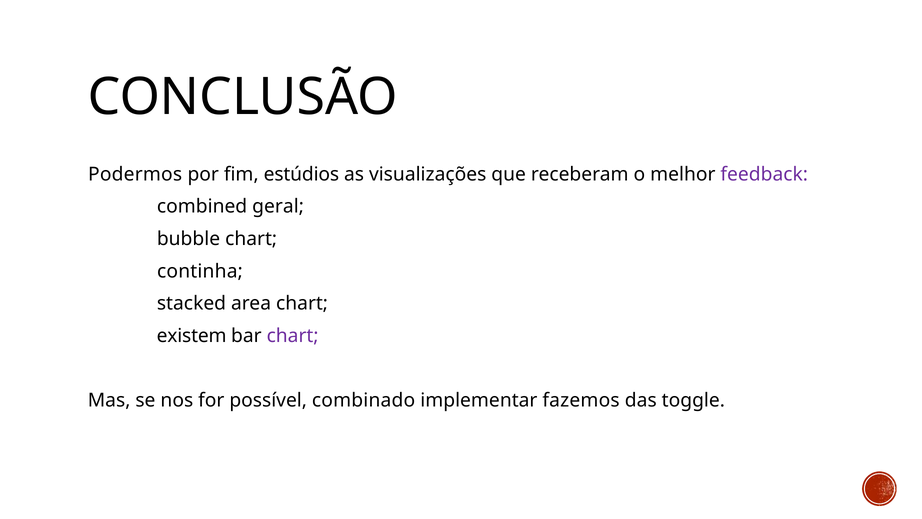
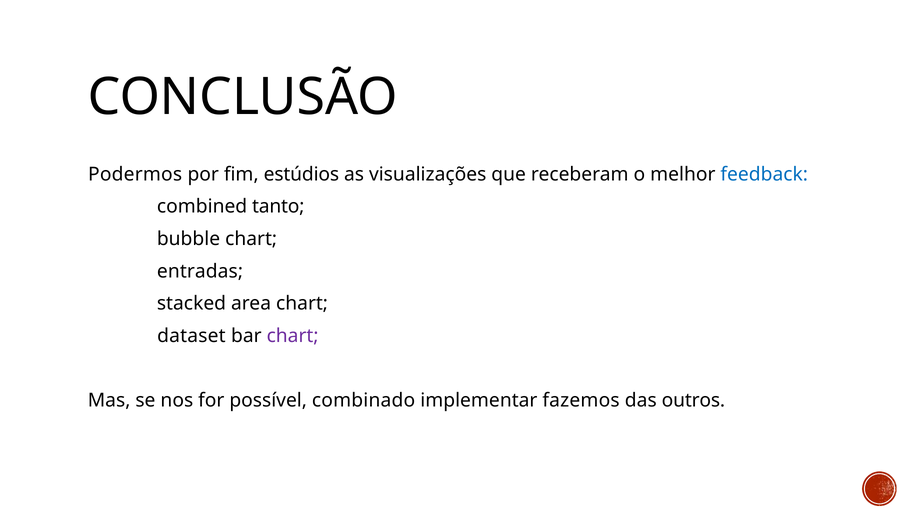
feedback colour: purple -> blue (764, 174)
geral: geral -> tanto (278, 206)
continha: continha -> entradas (200, 271)
existem: existem -> dataset (191, 336)
toggle: toggle -> outros (693, 400)
